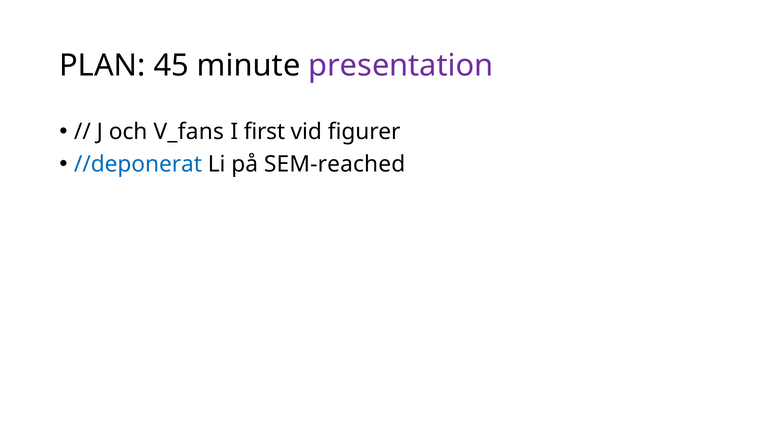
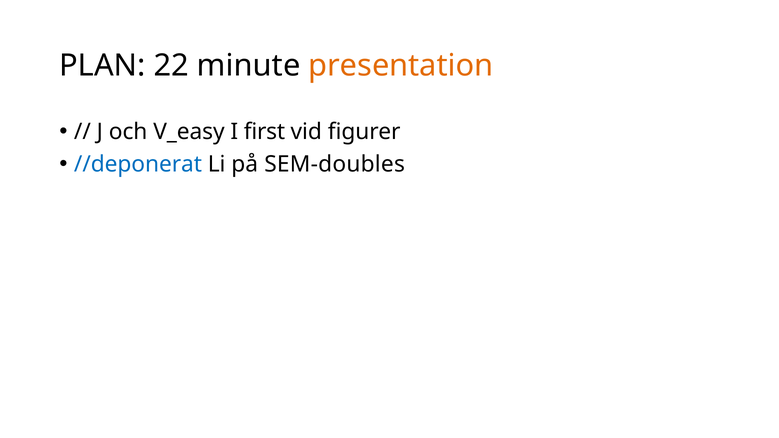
45: 45 -> 22 (171, 65)
presentation colour: purple -> orange (401, 65)
V_fans: V_fans -> V_easy (189, 132)
SEM-reached: SEM-reached -> SEM-doubles (335, 164)
